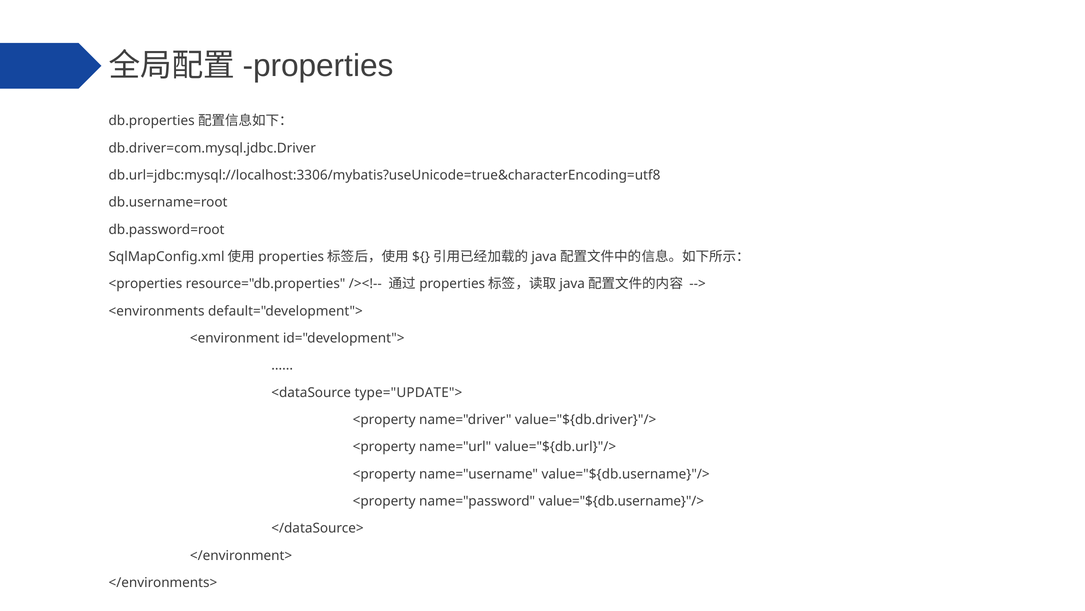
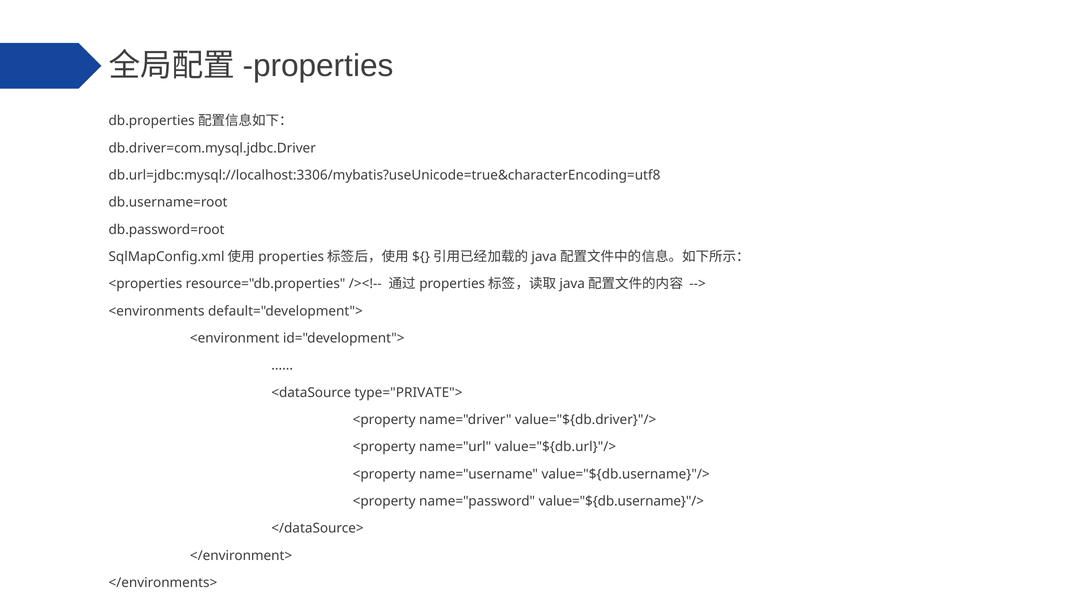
type="UPDATE">: type="UPDATE"> -> type="PRIVATE"> (408, 392)
